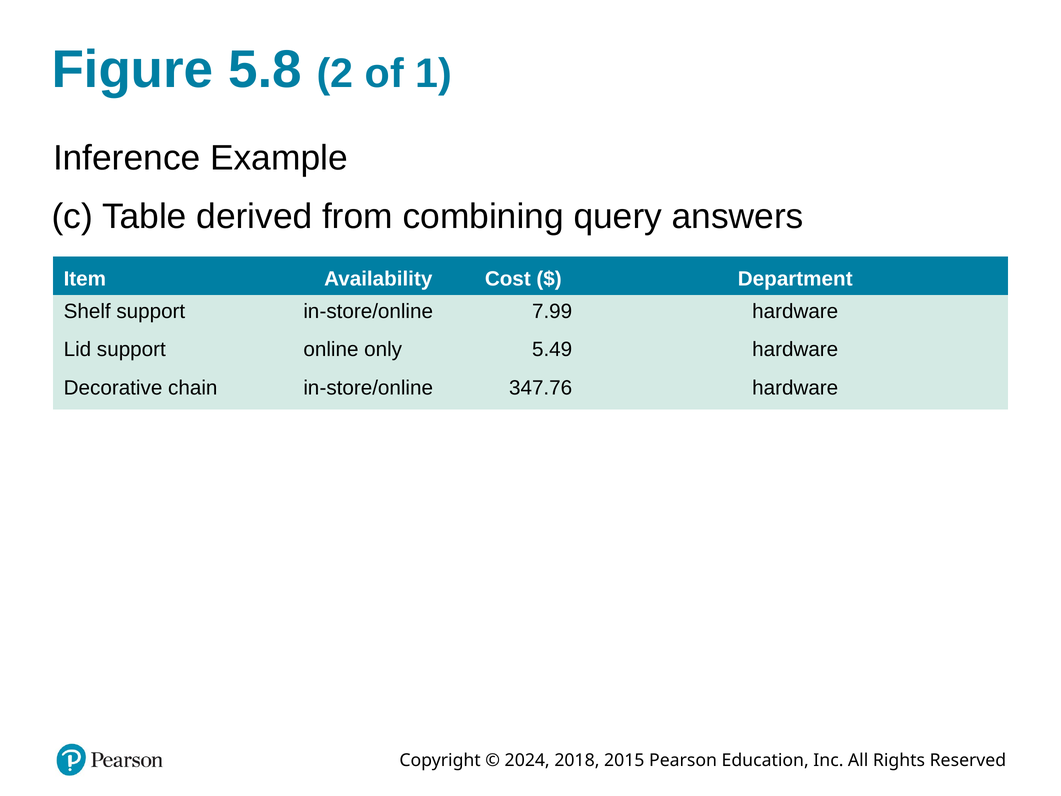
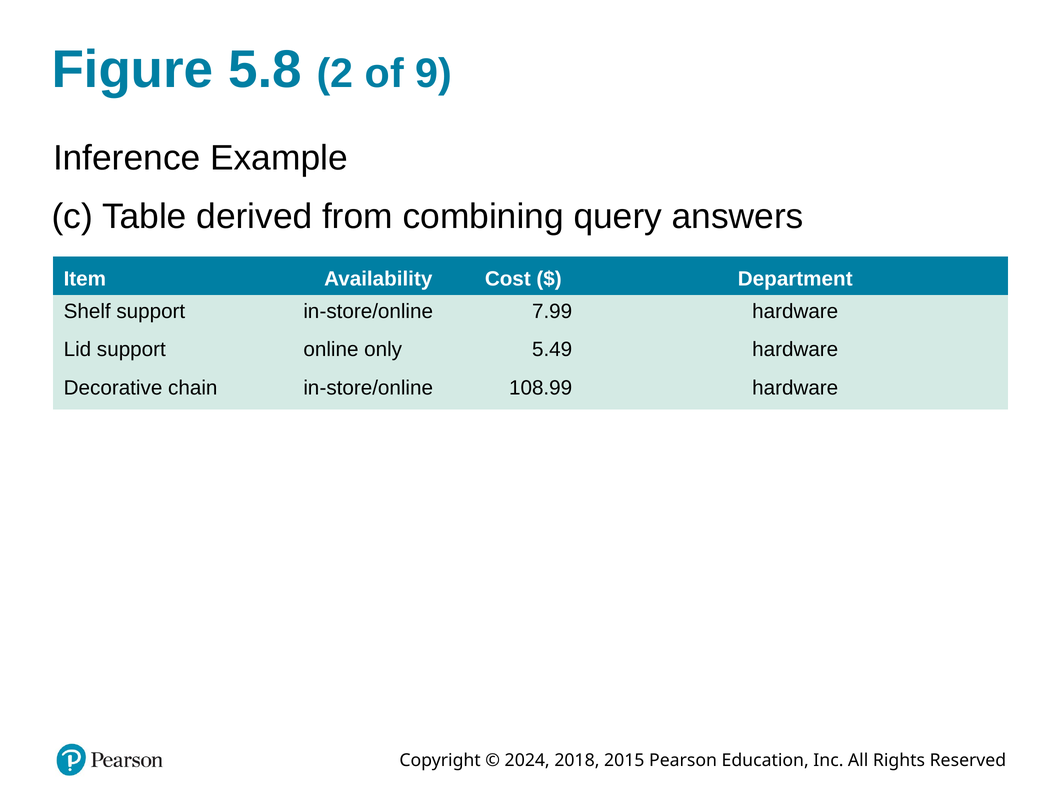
1: 1 -> 9 (433, 74)
347.76: 347.76 -> 108.99 (541, 388)
